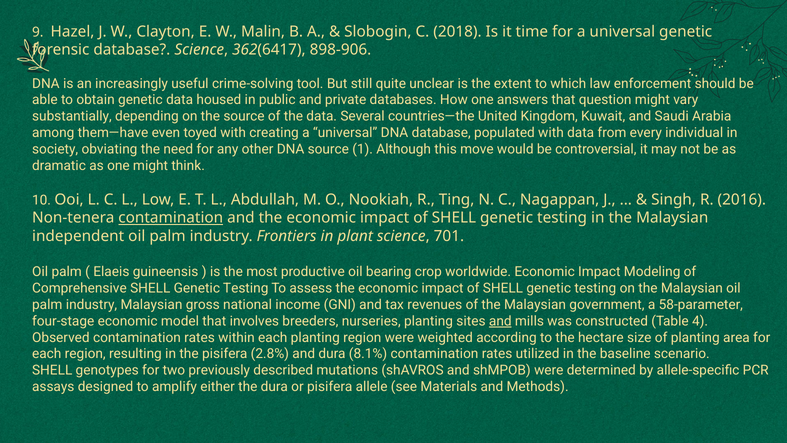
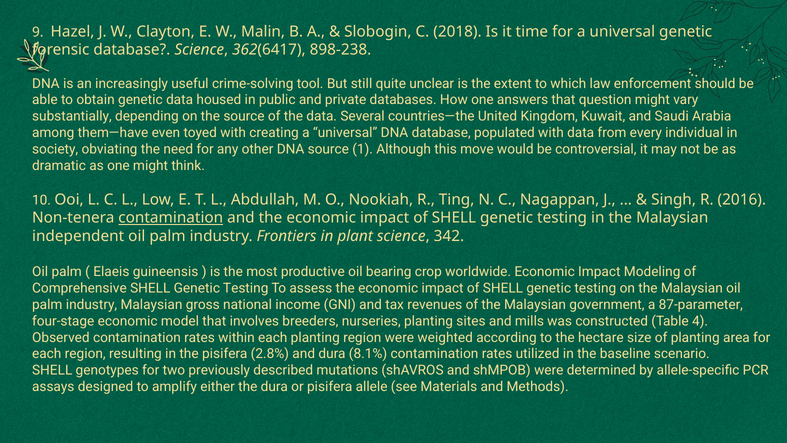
898-906: 898-906 -> 898-238 (340, 50)
701: 701 -> 342 (449, 236)
58-parameter: 58-parameter -> 87-parameter (701, 305)
and underline: present -> none (500, 321)
